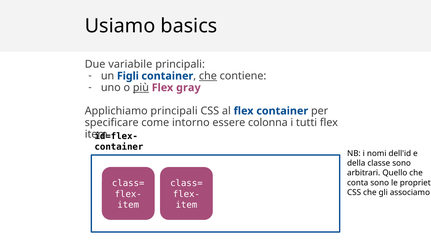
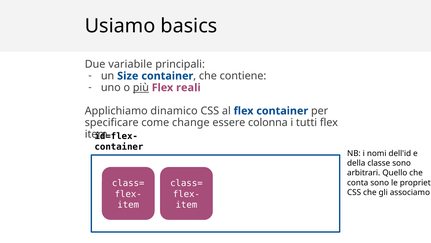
Figli: Figli -> Size (128, 76)
che underline: present -> none (208, 76)
gray: gray -> reali (188, 87)
Applichiamo principali: principali -> dinamico (174, 111)
intorno: intorno -> change (191, 122)
